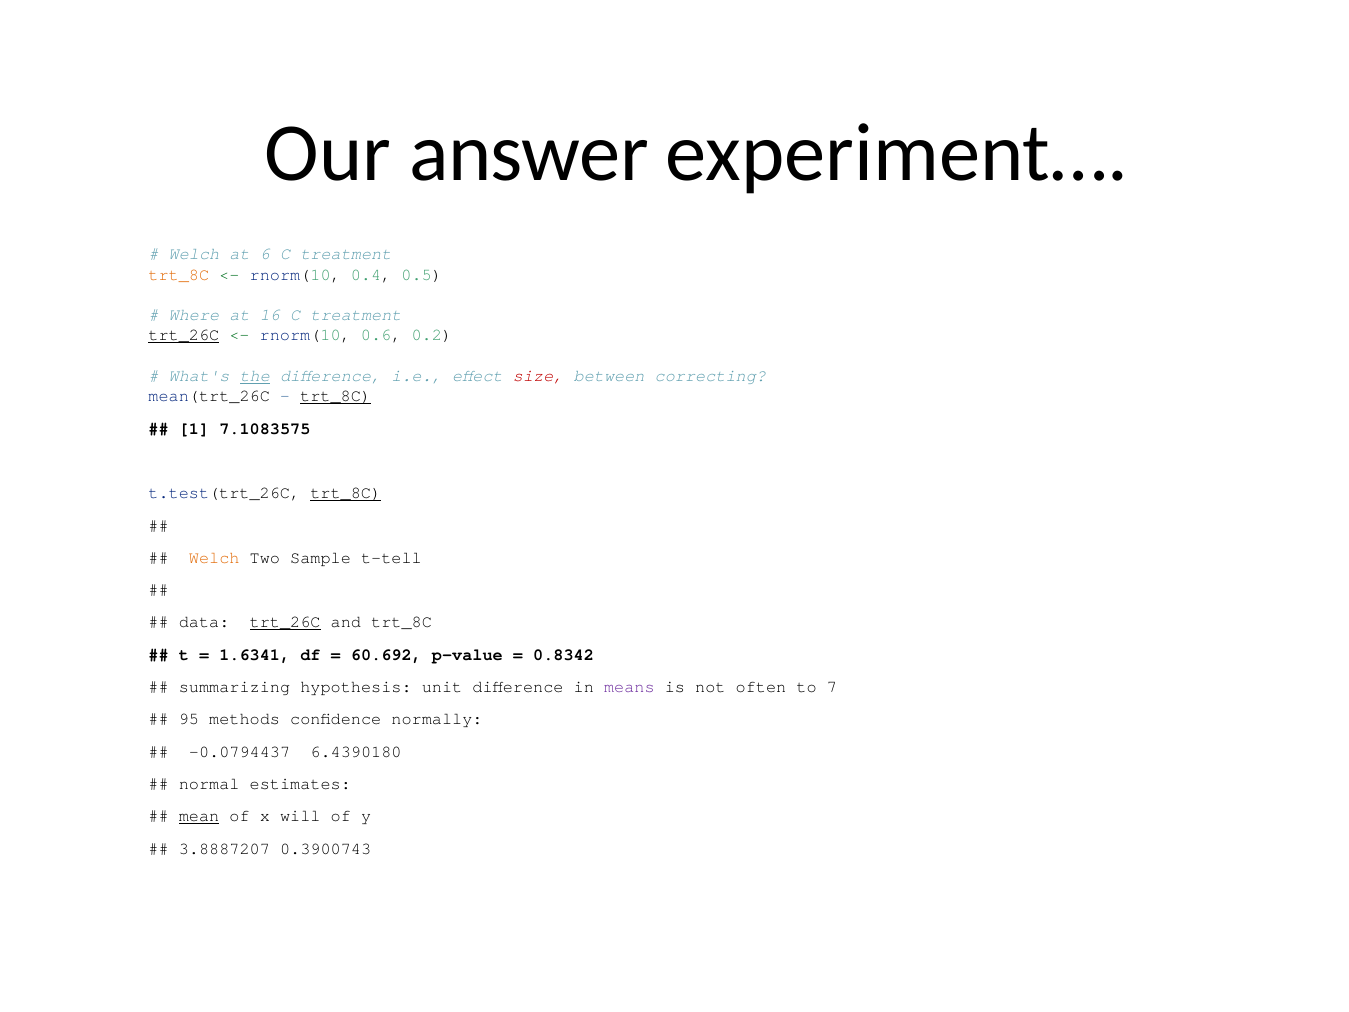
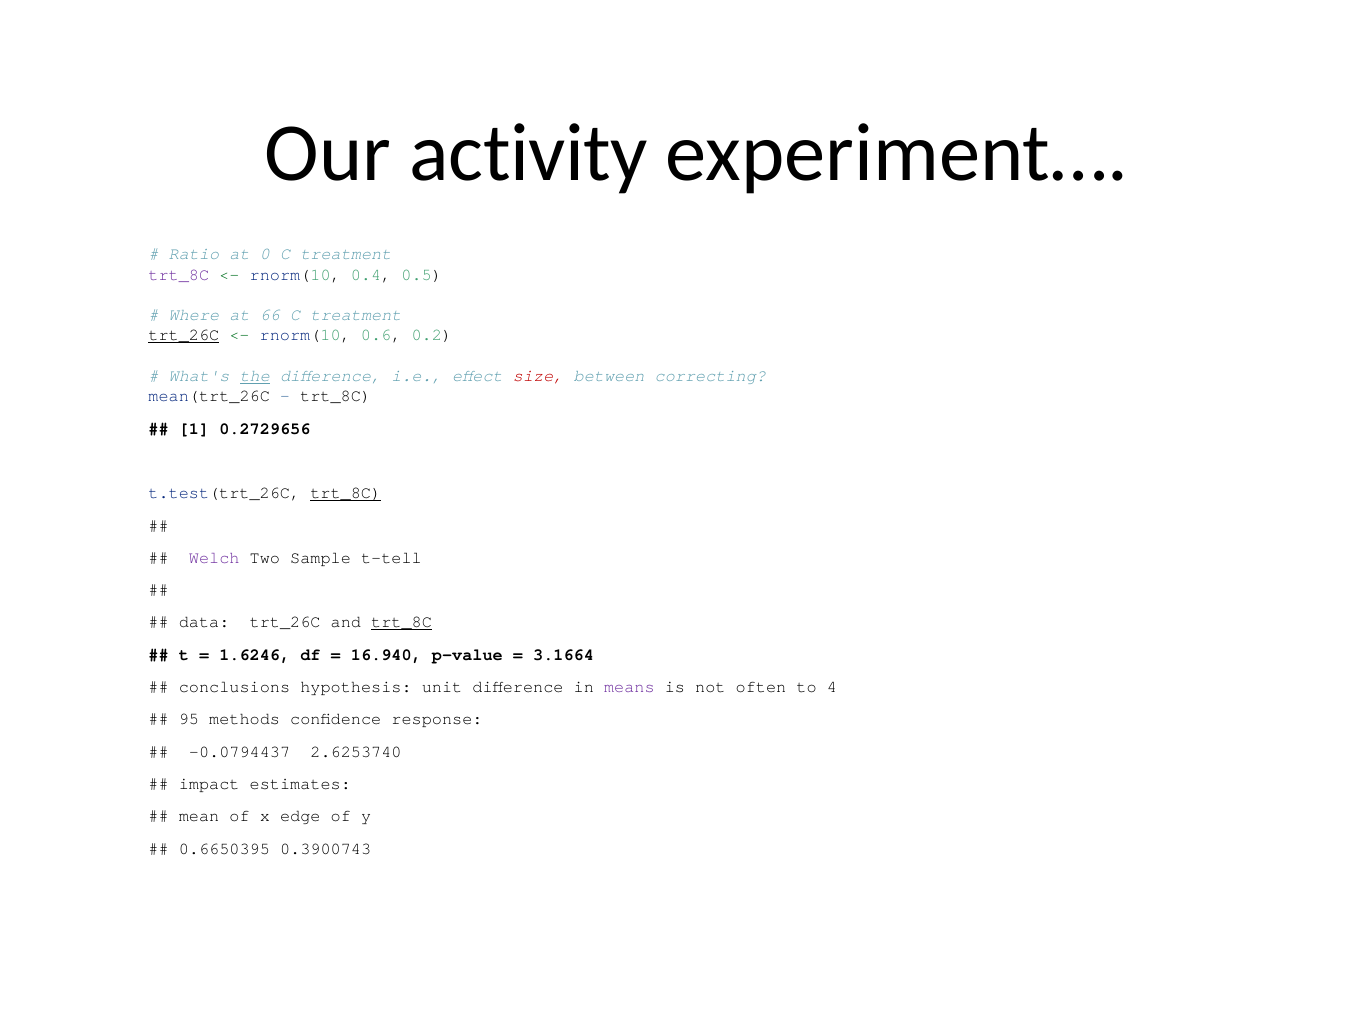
answer: answer -> activity (529, 153)
Welch: Welch -> Ratio (194, 254)
6: 6 -> 0 (265, 254)
trt_8C colour: orange -> purple (179, 274)
16: 16 -> 66 (270, 315)
trt_8C underline: present -> none (336, 396)
7.1083575: 7.1083575 -> 0.2729656 (265, 428)
Welch colour: orange -> purple (214, 558)
trt_26C underline: present -> none (285, 622)
trt_8C underline: none -> present (402, 622)
1.6341: 1.6341 -> 1.6246 (255, 654)
60.692: 60.692 -> 16.940 (386, 654)
0.8342: 0.8342 -> 3.1664 (564, 654)
summarizing: summarizing -> conclusions (234, 687)
7: 7 -> 4 (832, 687)
normally: normally -> response (437, 719)
6.4390180: 6.4390180 -> 2.6253740 (356, 751)
normal: normal -> impact (209, 784)
mean underline: present -> none (199, 816)
will: will -> edge (300, 816)
3.8887207: 3.8887207 -> 0.6650395 (224, 848)
